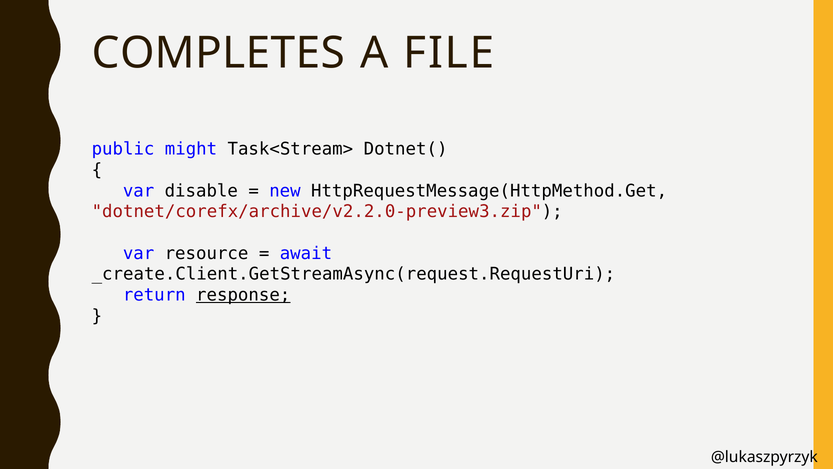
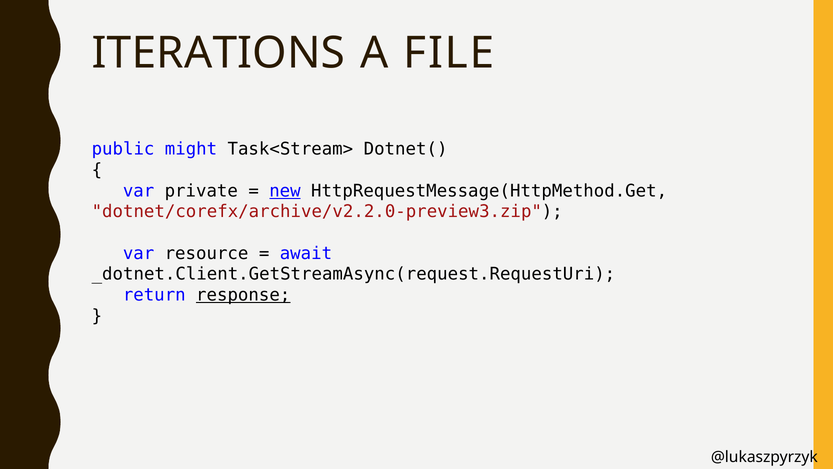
COMPLETES: COMPLETES -> ITERATIONS (218, 53)
disable: disable -> private (201, 191)
new underline: none -> present (285, 191)
_create.Client.GetStreamAsync(request.RequestUri: _create.Client.GetStreamAsync(request.RequestUri -> _dotnet.Client.GetStreamAsync(request.RequestUri (353, 274)
